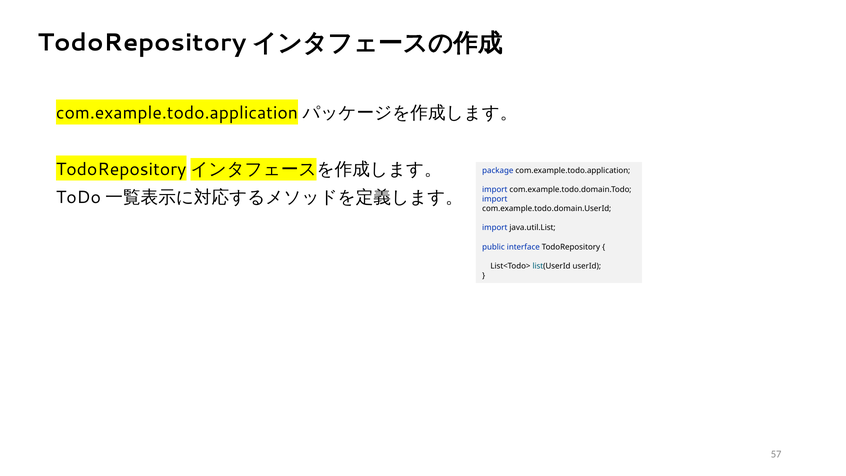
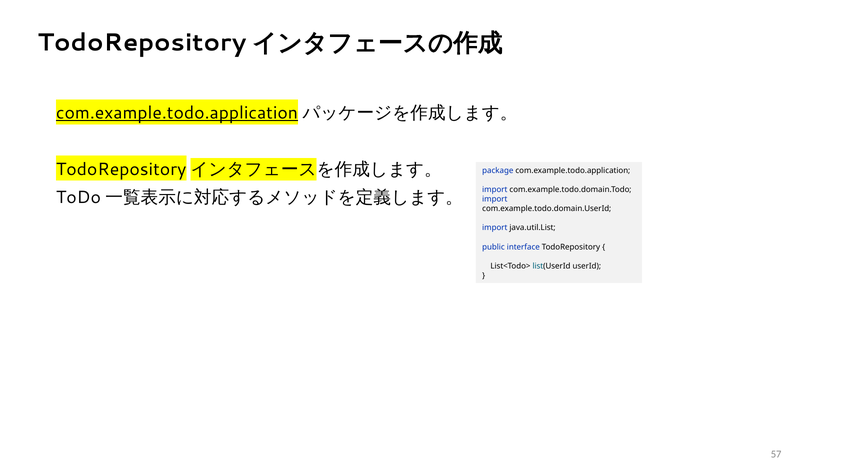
com.example.todo.application underline: none -> present (177, 113)
